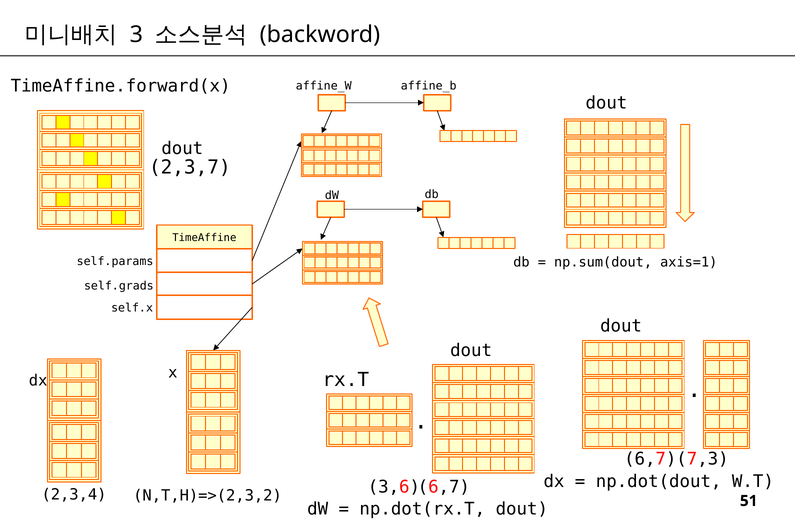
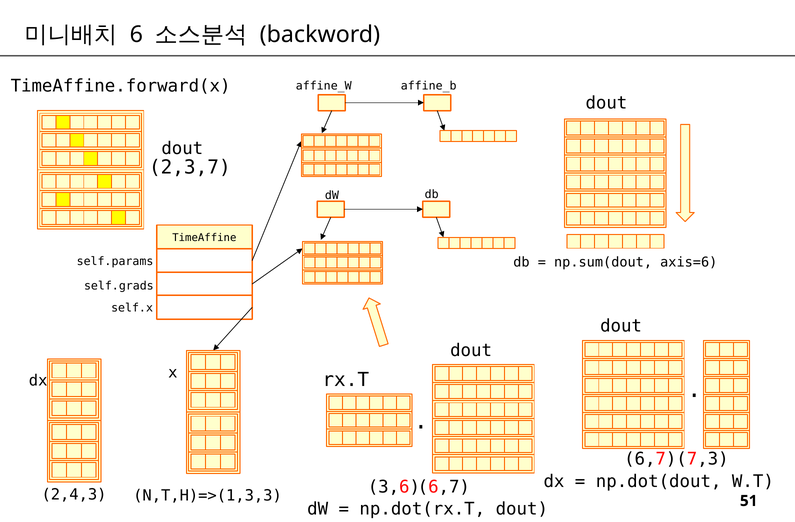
3: 3 -> 6 (136, 34)
axis=1: axis=1 -> axis=6 (689, 262)
2,3,4: 2,3,4 -> 2,4,3 (74, 495)
N,T,H)=>(2,3,2: N,T,H)=>(2,3,2 -> N,T,H)=>(1,3,3 (208, 496)
